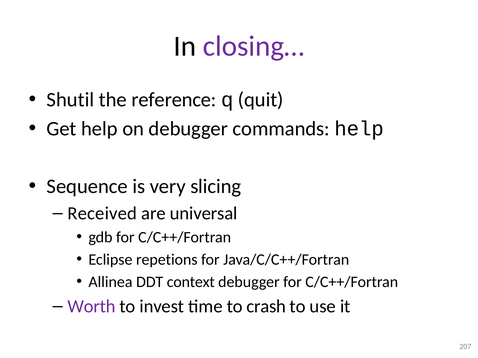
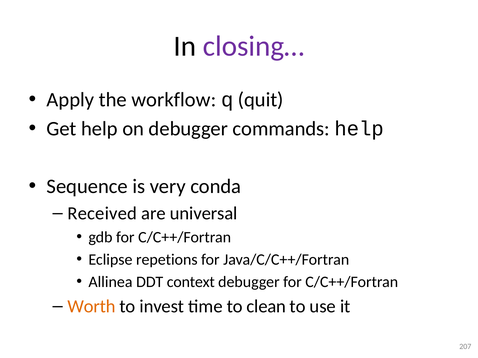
Shutil: Shutil -> Apply (70, 100)
reference: reference -> workflow (174, 100)
slicing: slicing -> conda (216, 187)
Worth colour: purple -> orange (92, 307)
crash: crash -> clean (266, 307)
